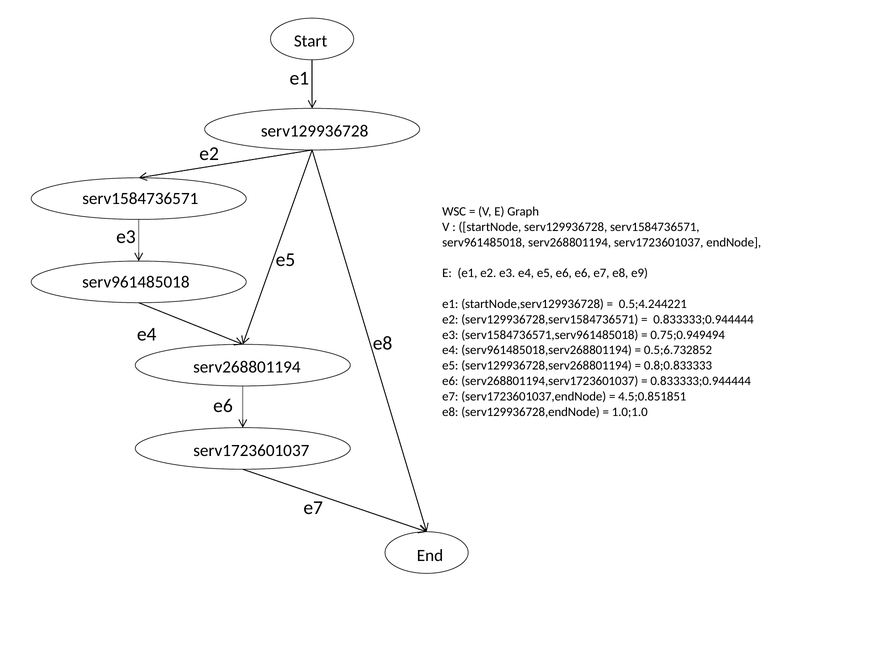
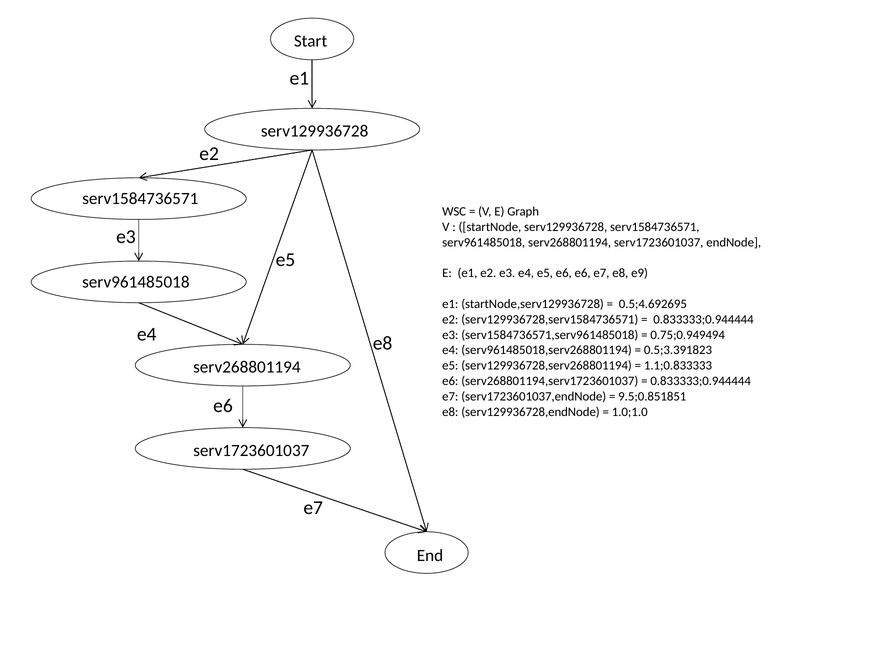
0.5;4.244221: 0.5;4.244221 -> 0.5;4.692695 (653, 304)
0.5;6.732852: 0.5;6.732852 -> 0.5;3.391823 (678, 350)
0.8;0.833333: 0.8;0.833333 -> 1.1;0.833333 (678, 365)
4.5;0.851851: 4.5;0.851851 -> 9.5;0.851851 (652, 396)
